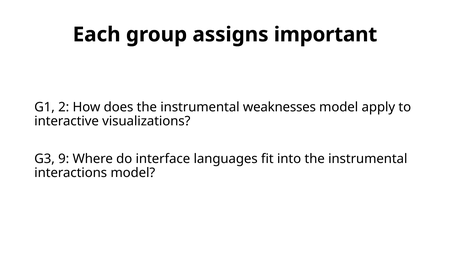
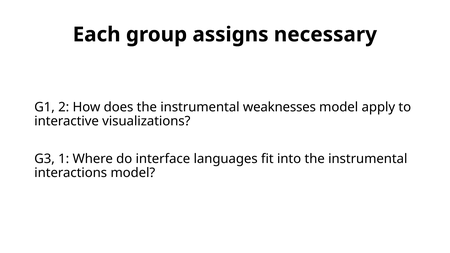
important: important -> necessary (325, 35)
9: 9 -> 1 (64, 159)
